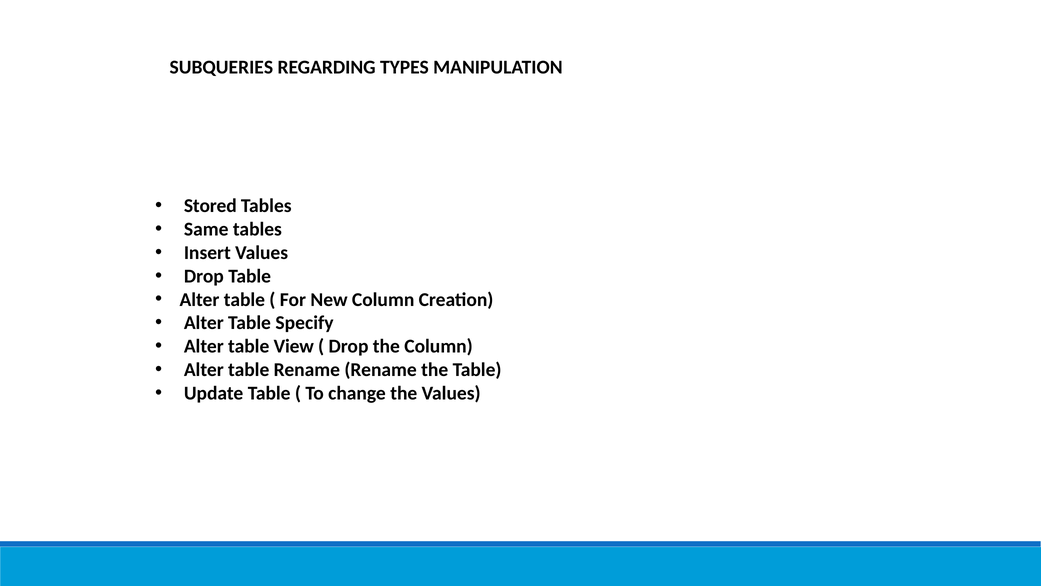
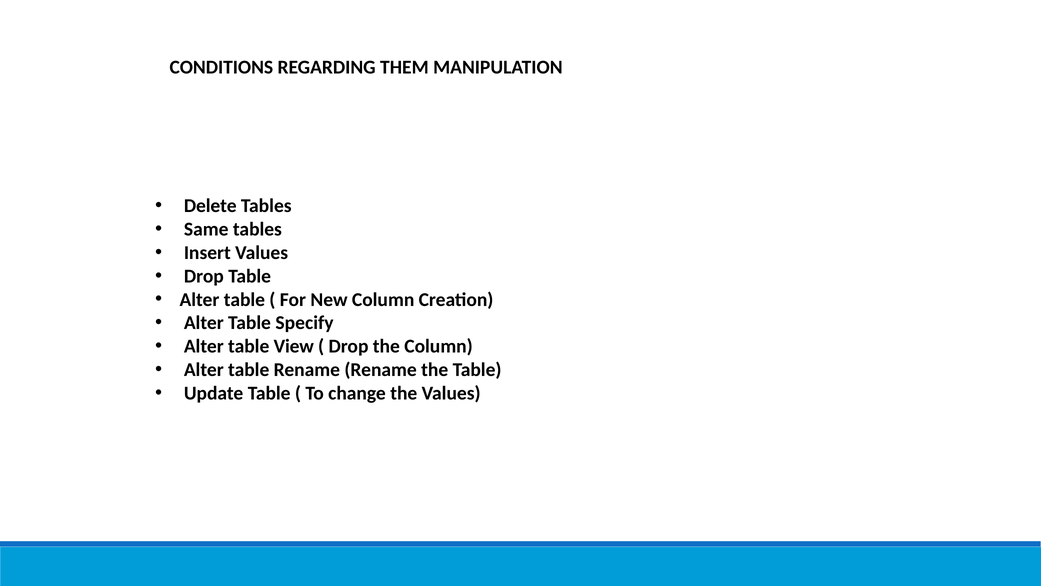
SUBQUERIES: SUBQUERIES -> CONDITIONS (221, 67)
TYPES: TYPES -> THEM (404, 67)
Stored: Stored -> Delete (210, 206)
